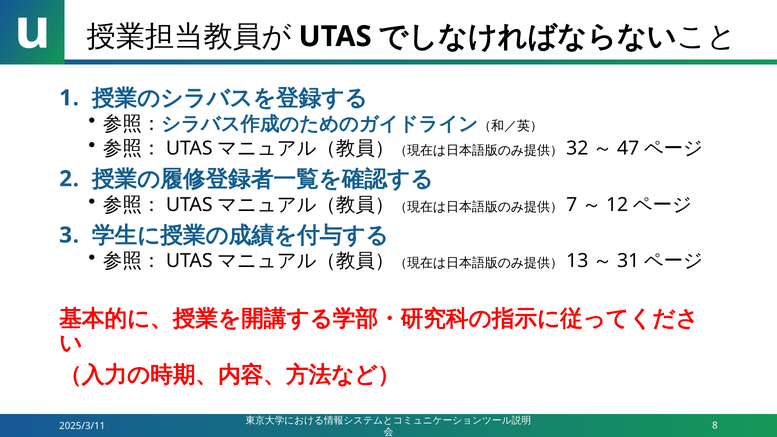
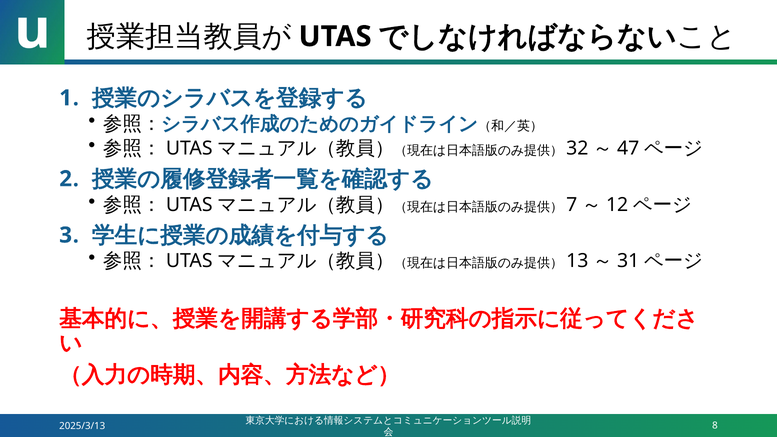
2025/3/11: 2025/3/11 -> 2025/3/13 (82, 426)
